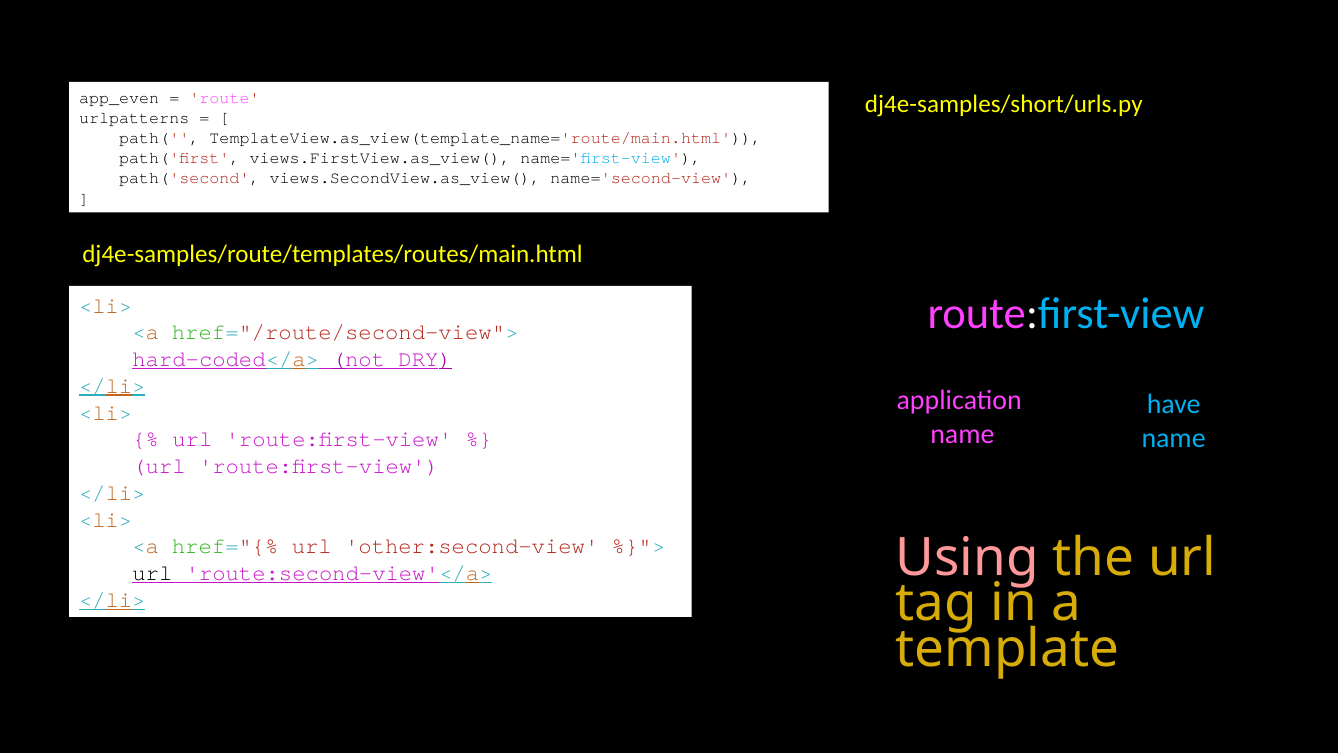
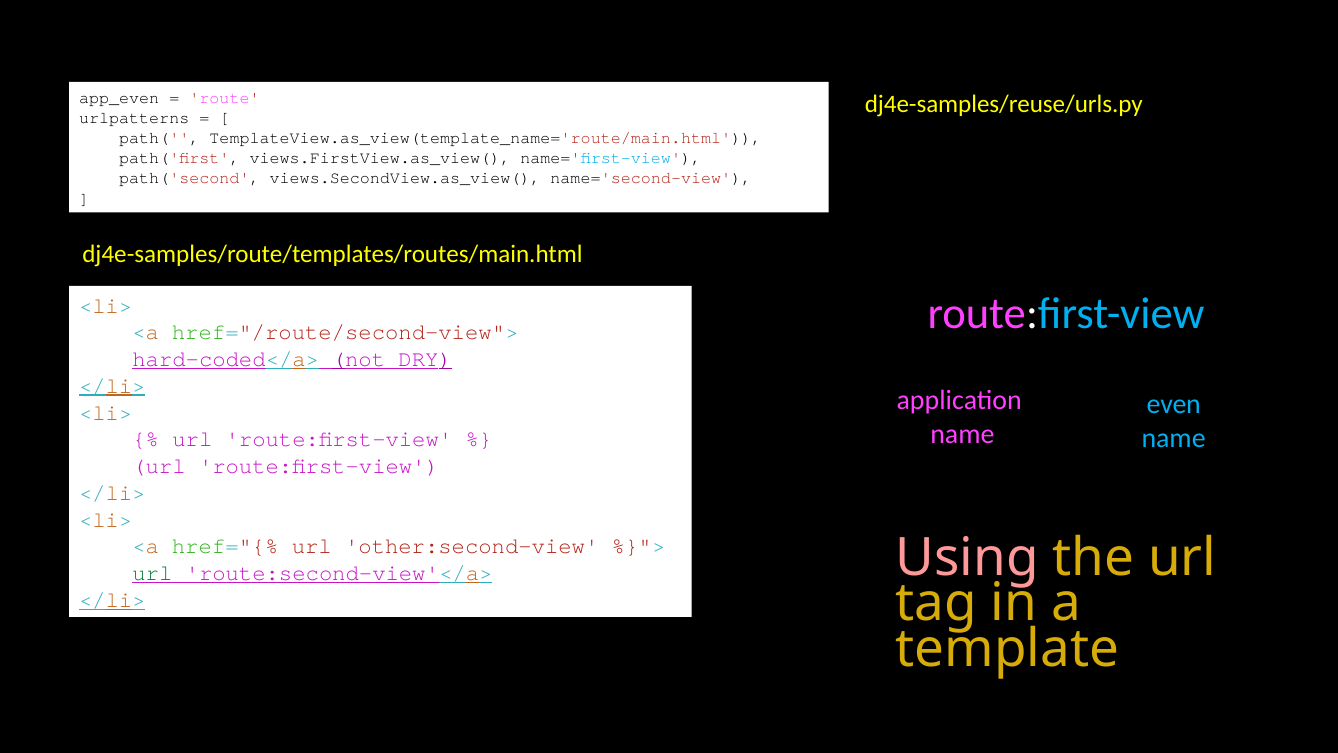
dj4e-samples/short/urls.py: dj4e-samples/short/urls.py -> dj4e-samples/reuse/urls.py (1004, 104)
have: have -> even (1174, 404)
url colour: black -> green (152, 573)
